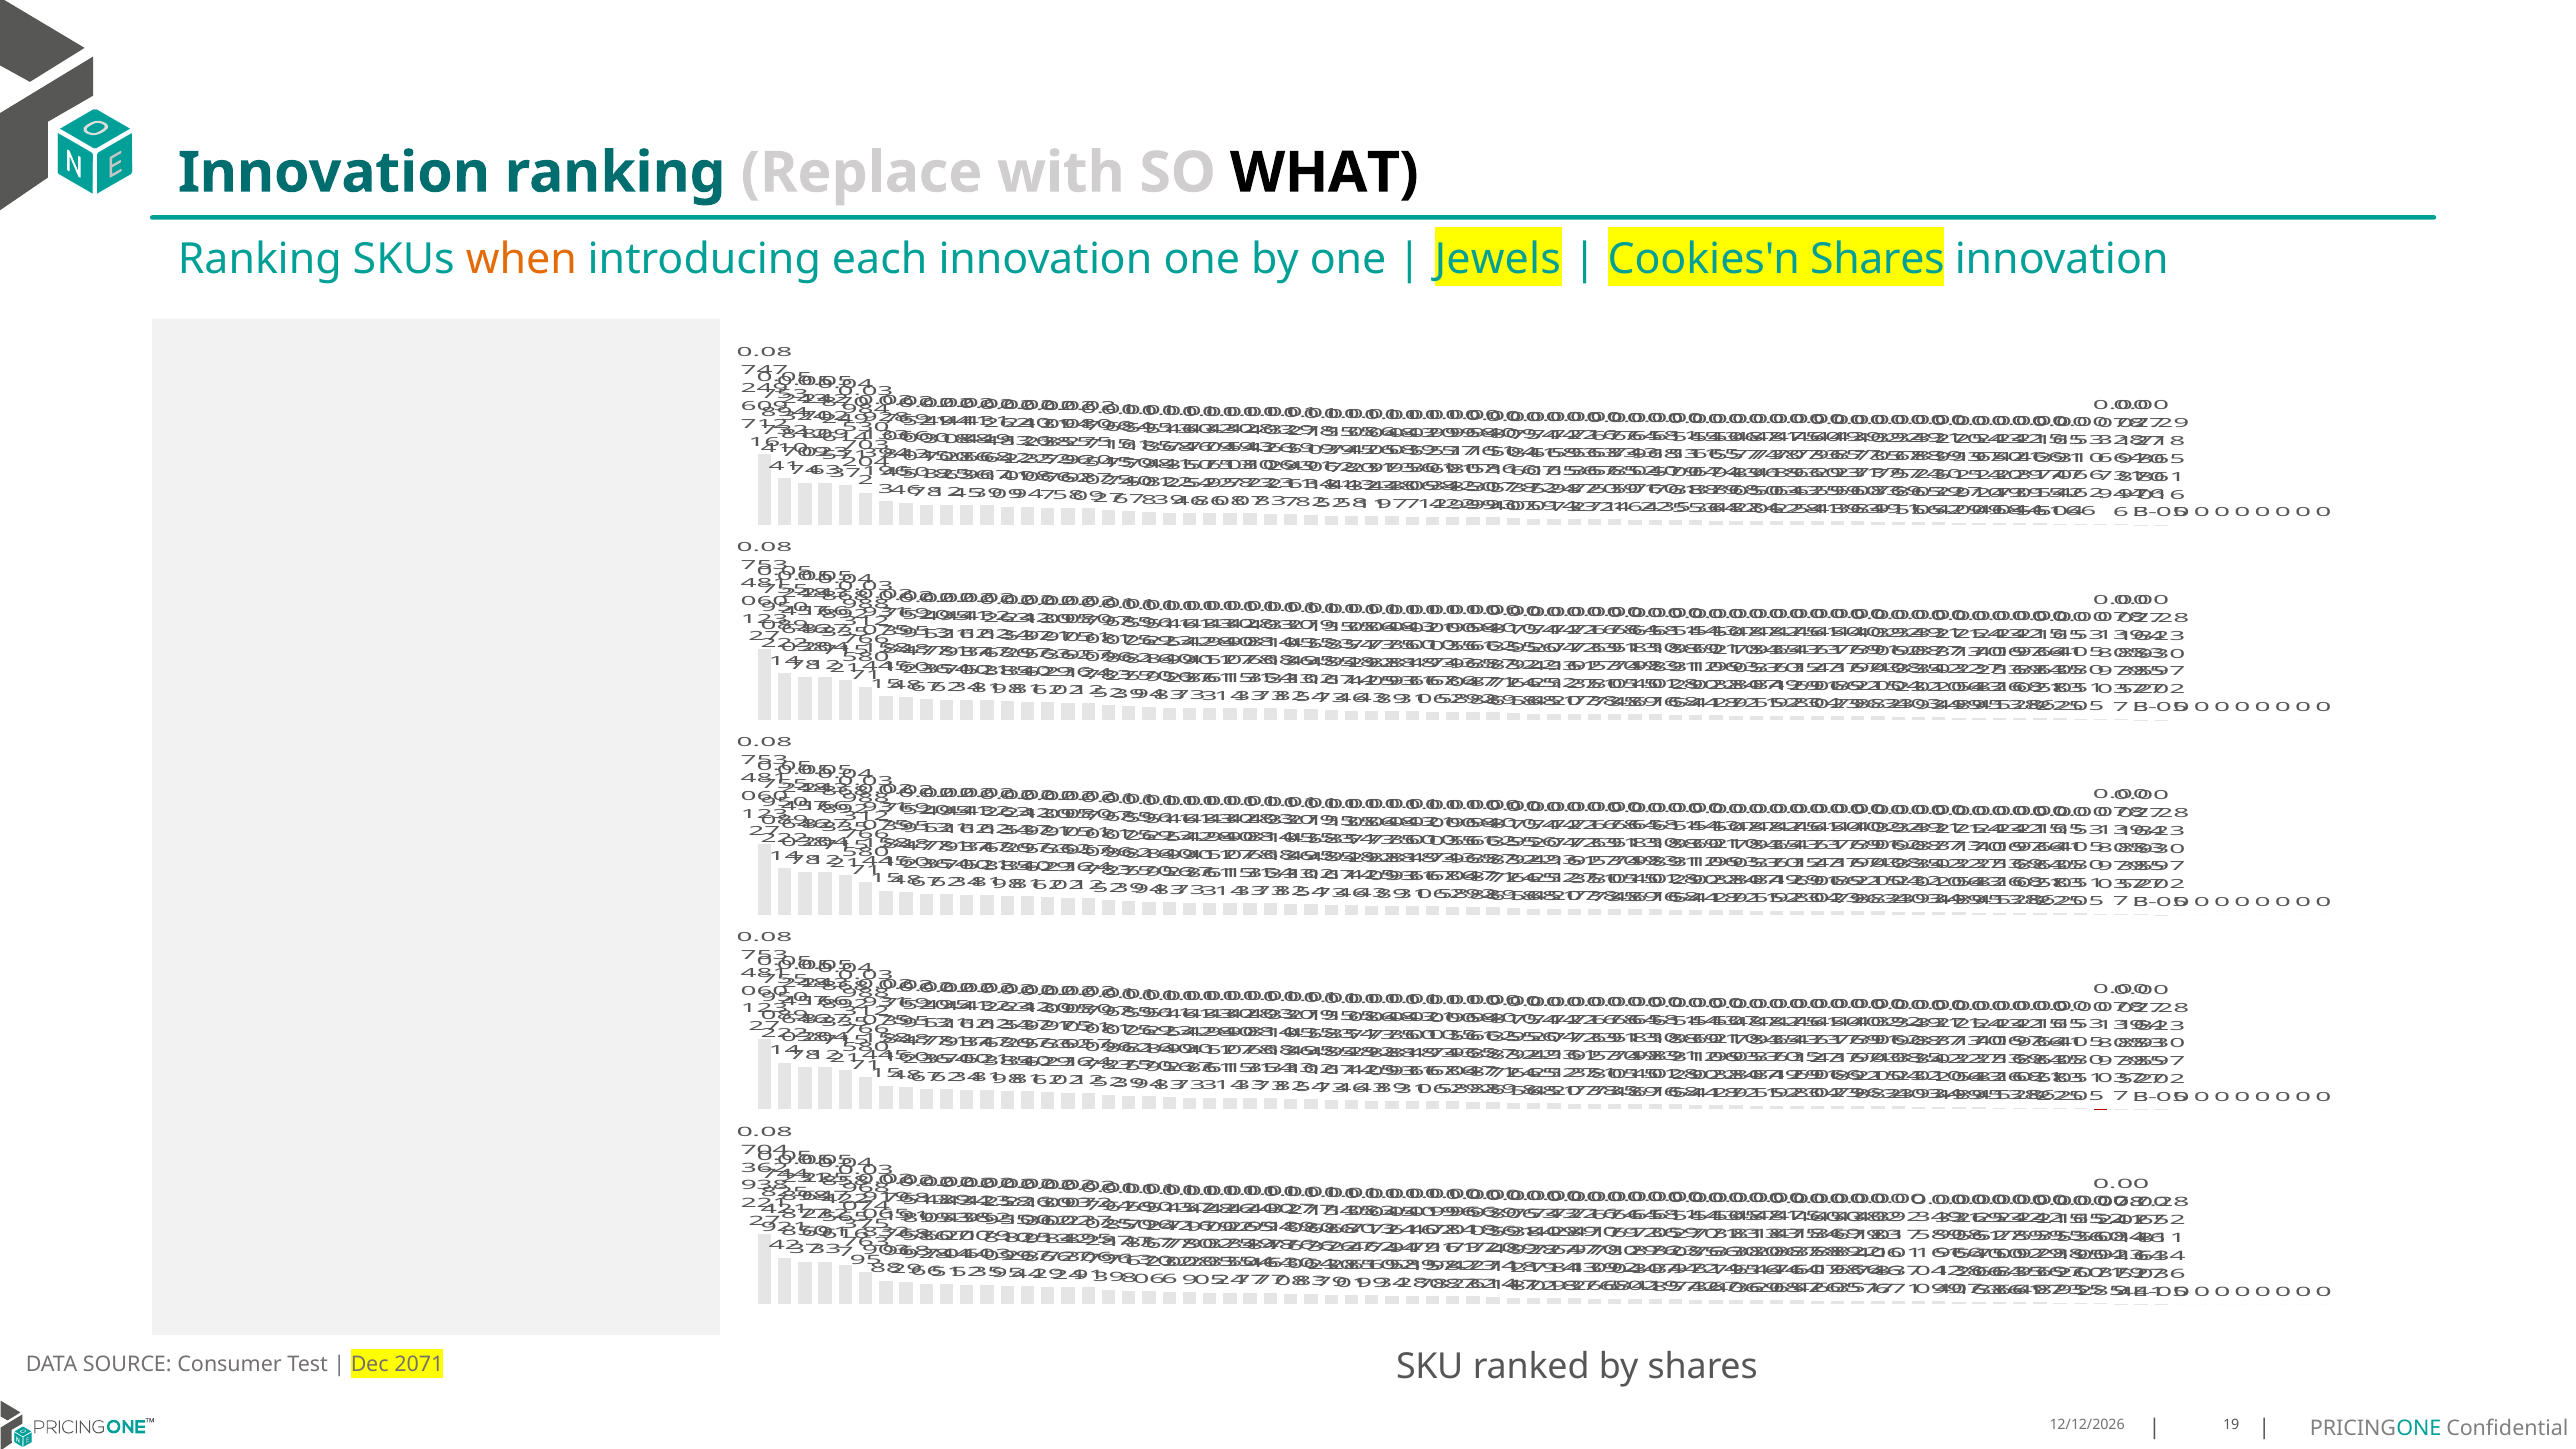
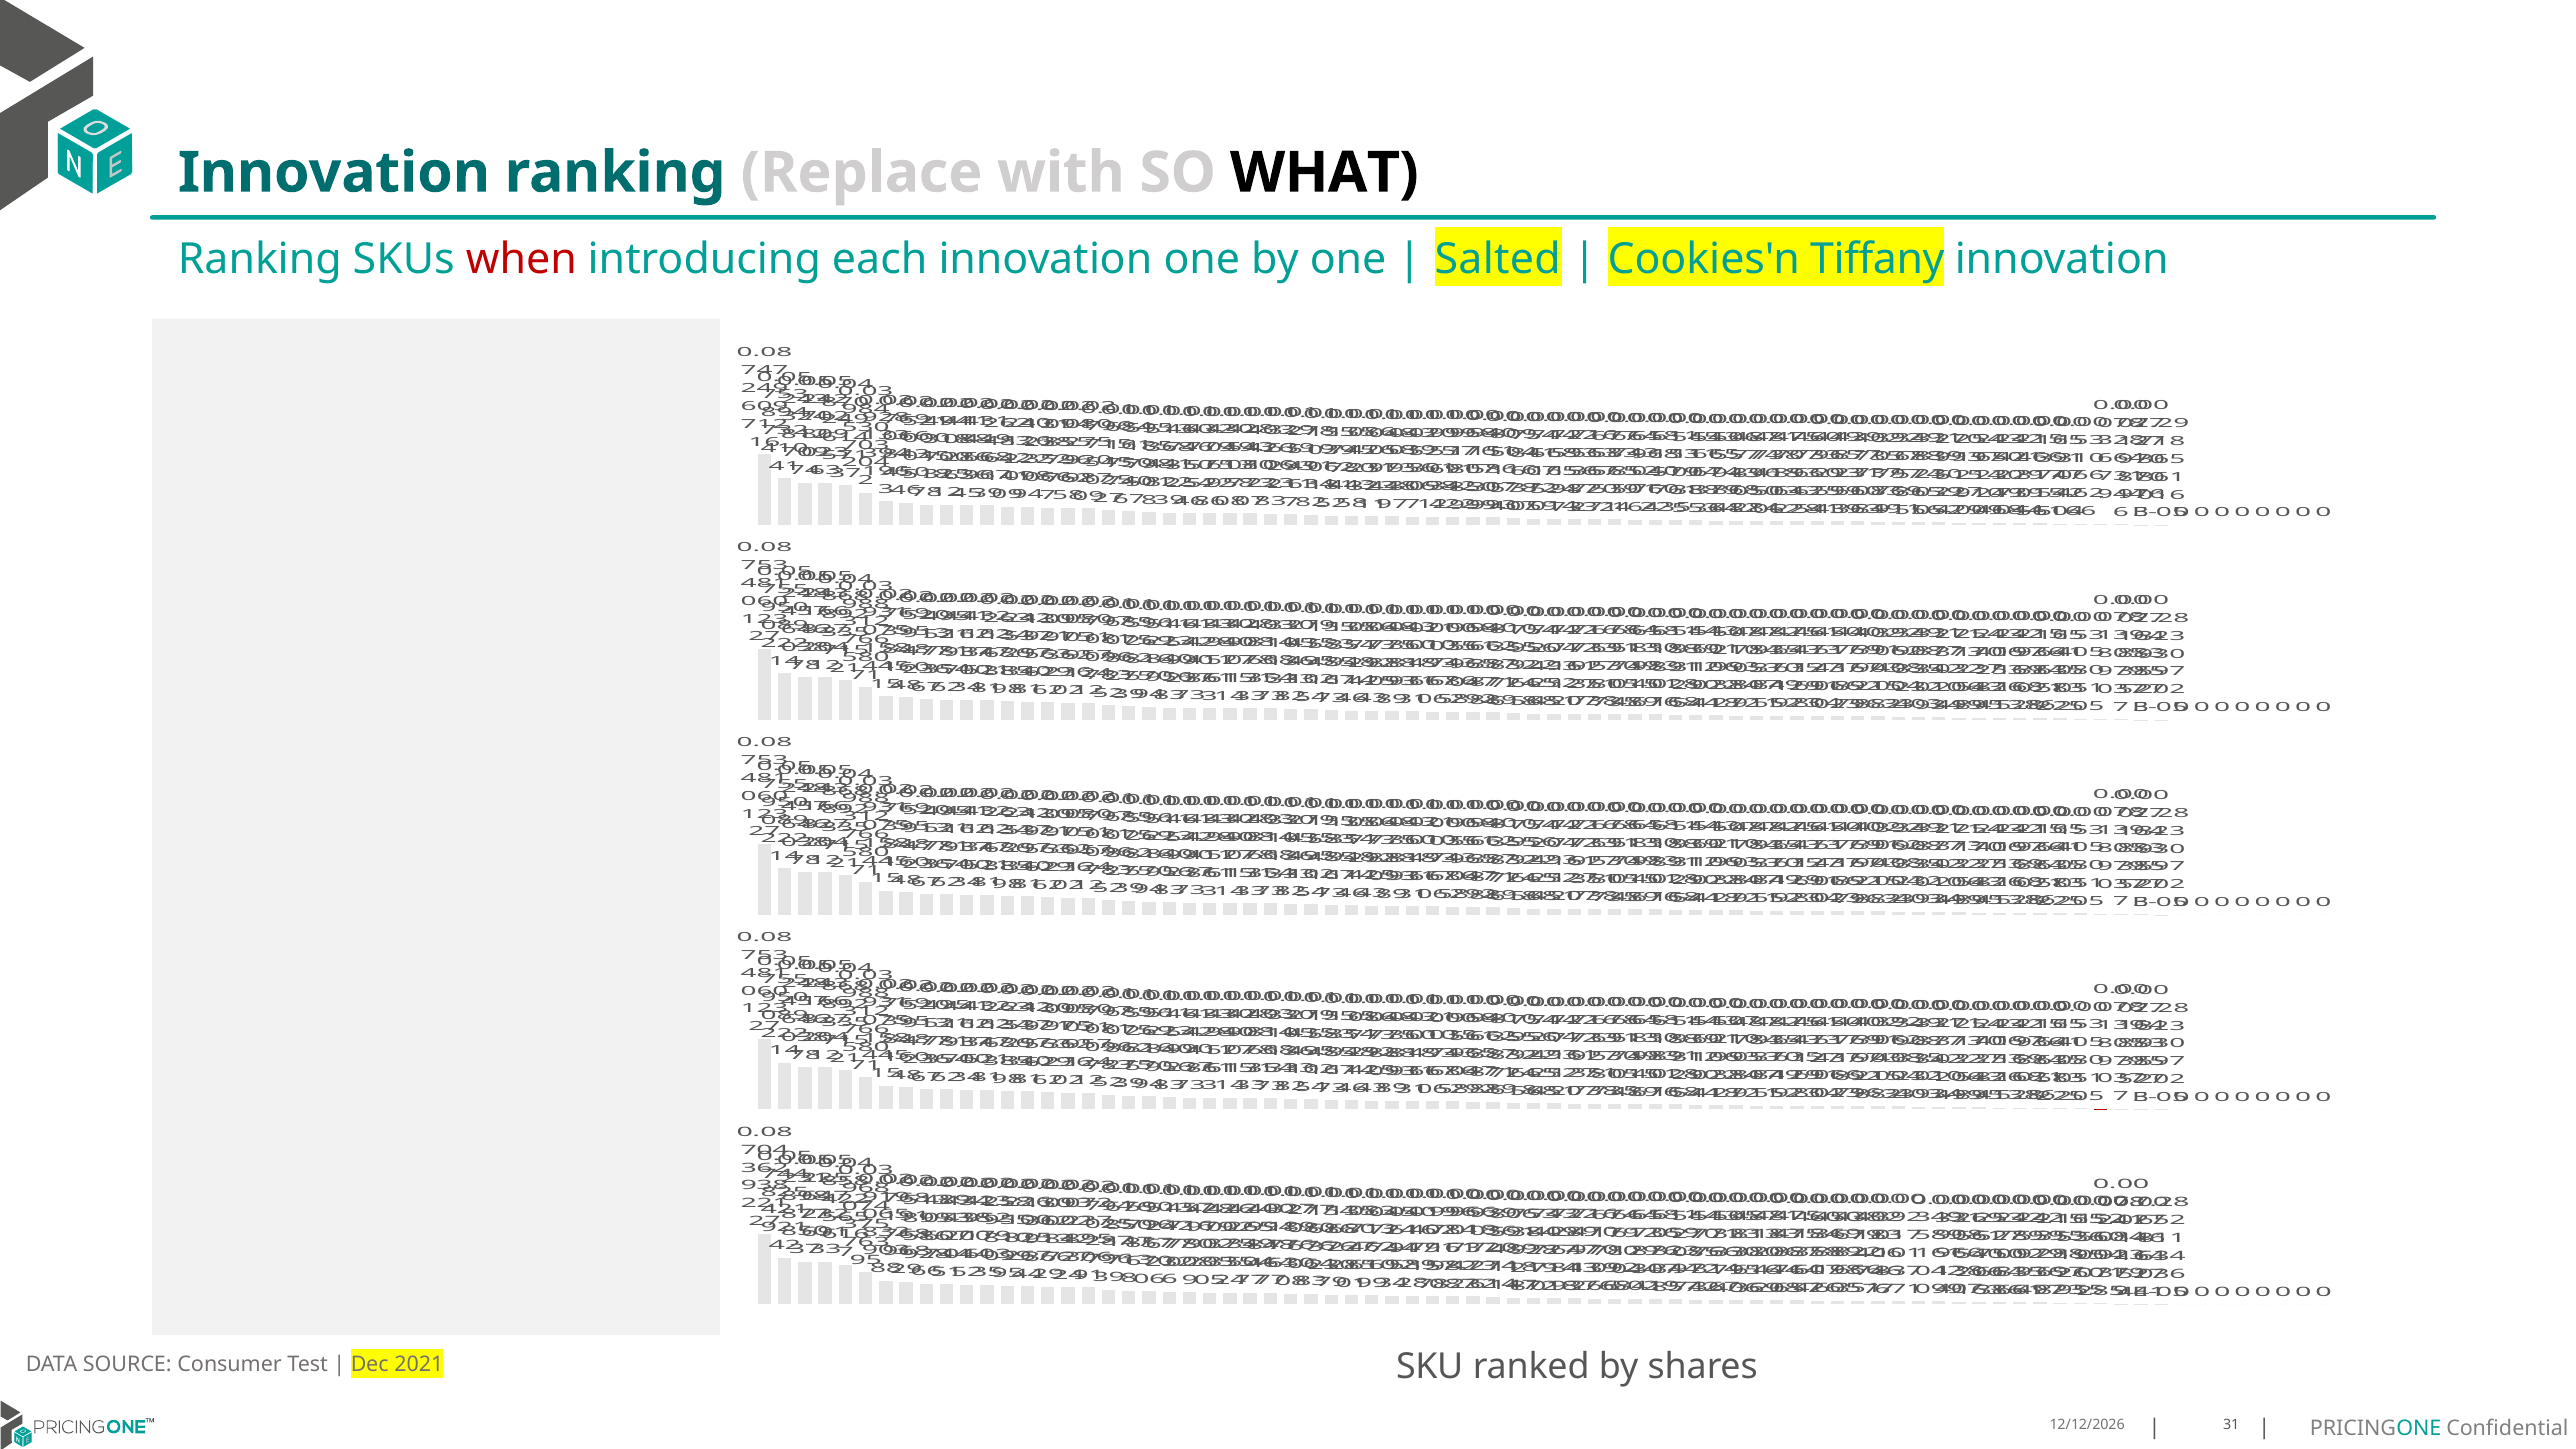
when colour: orange -> red (521, 259)
Jewels: Jewels -> Salted (1498, 259)
Cookies'n Shares: Shares -> Tiffany (1877, 259)
2071: 2071 -> 2021 (419, 1365)
19: 19 -> 31 (2231, 1425)
